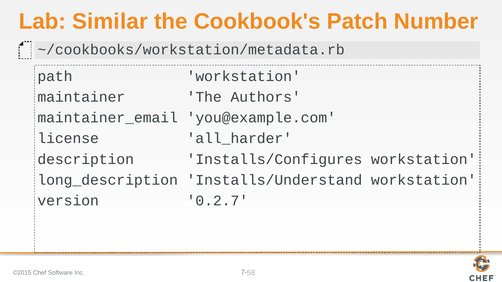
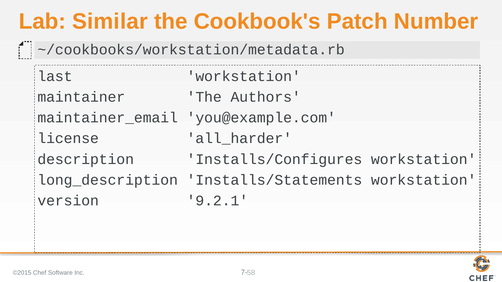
path: path -> last (55, 77)
Installs/Understand: Installs/Understand -> Installs/Statements (274, 180)
0.2.7: 0.2.7 -> 9.2.1 (217, 201)
